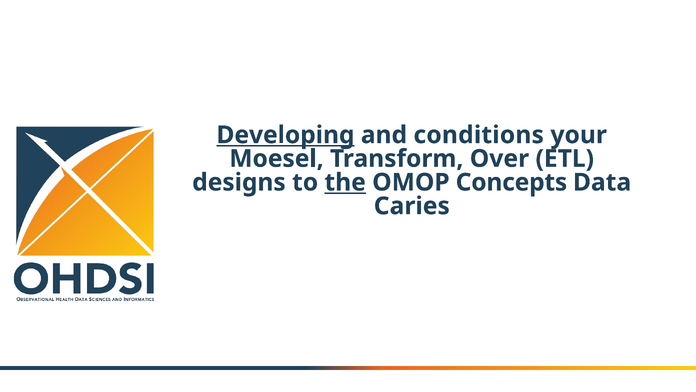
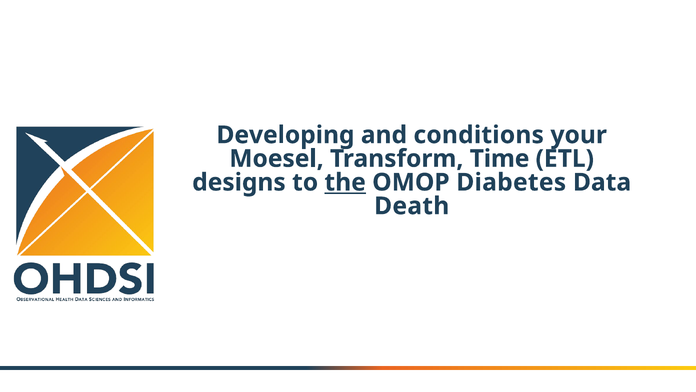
Developing underline: present -> none (285, 135)
Over: Over -> Time (500, 159)
Concepts: Concepts -> Diabetes (511, 182)
Caries: Caries -> Death (412, 206)
